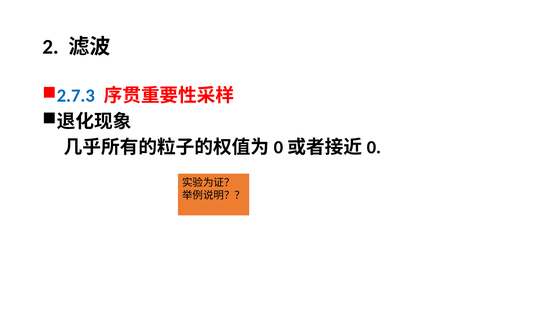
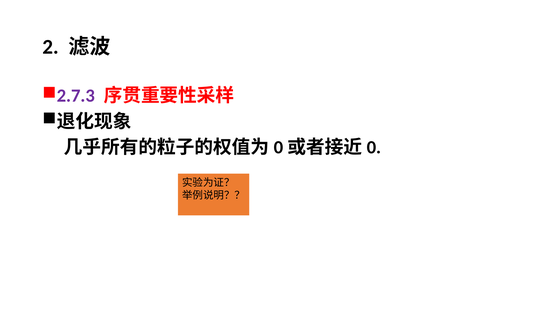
2.7.3 colour: blue -> purple (76, 96)
